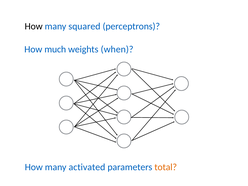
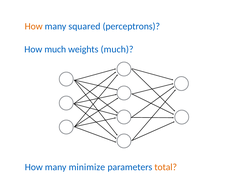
How colour: black -> orange (34, 26)
weights when: when -> much (117, 49)
activated: activated -> minimize (87, 167)
